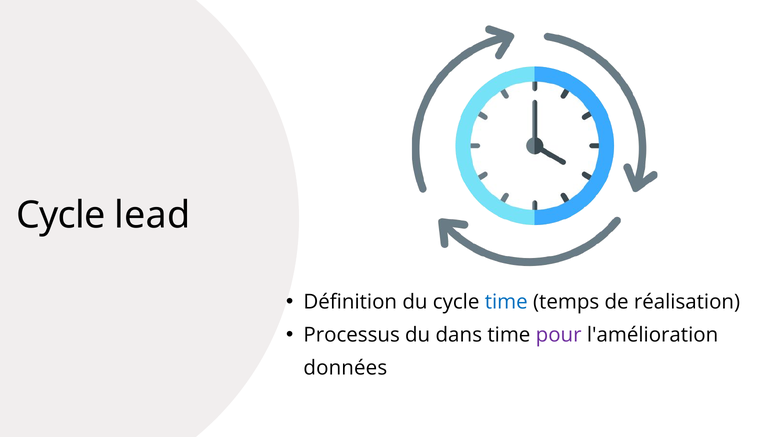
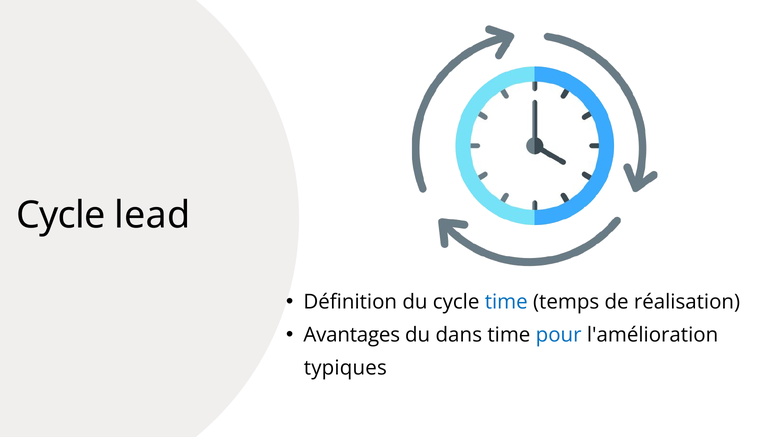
Processus: Processus -> Avantages (352, 335)
pour colour: purple -> blue (559, 335)
données: données -> typiques (345, 368)
